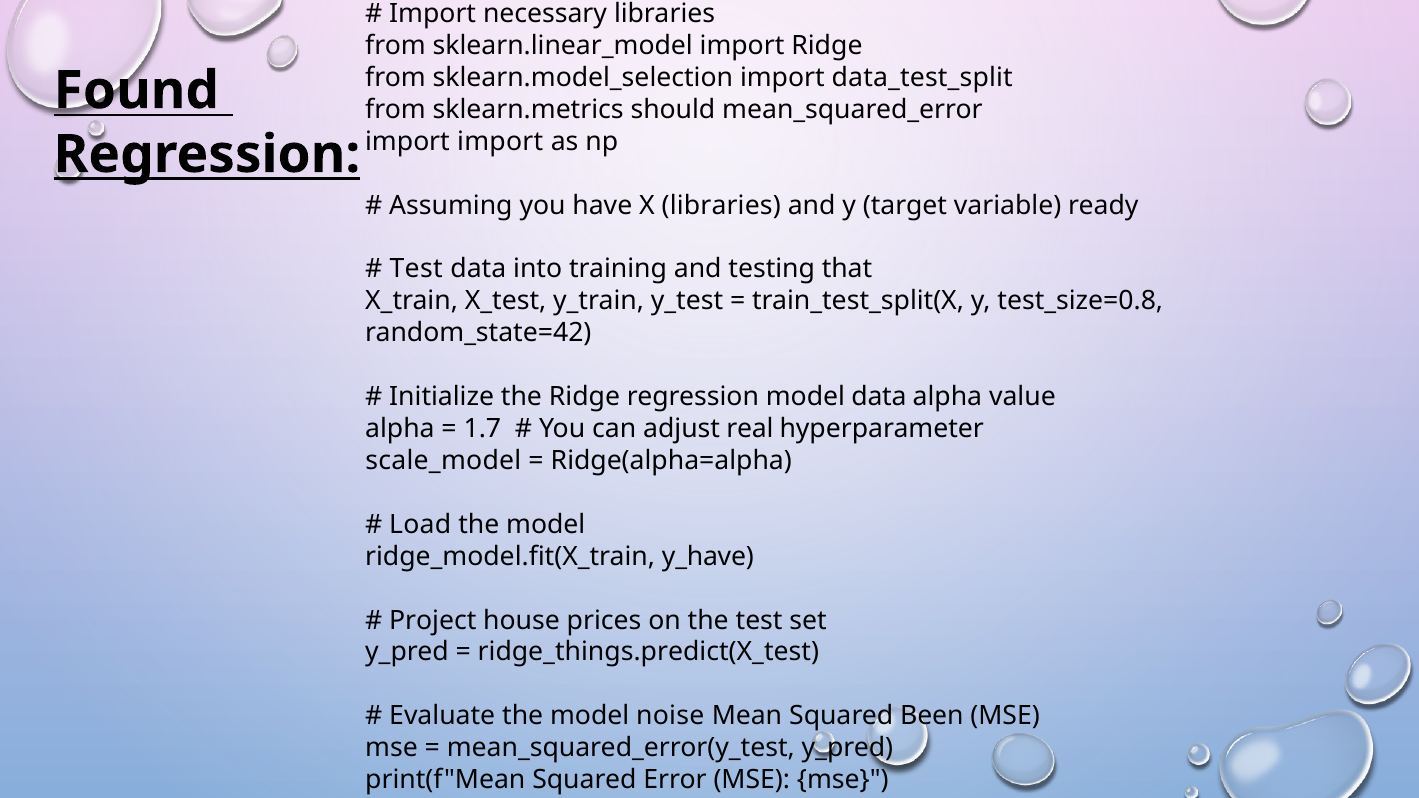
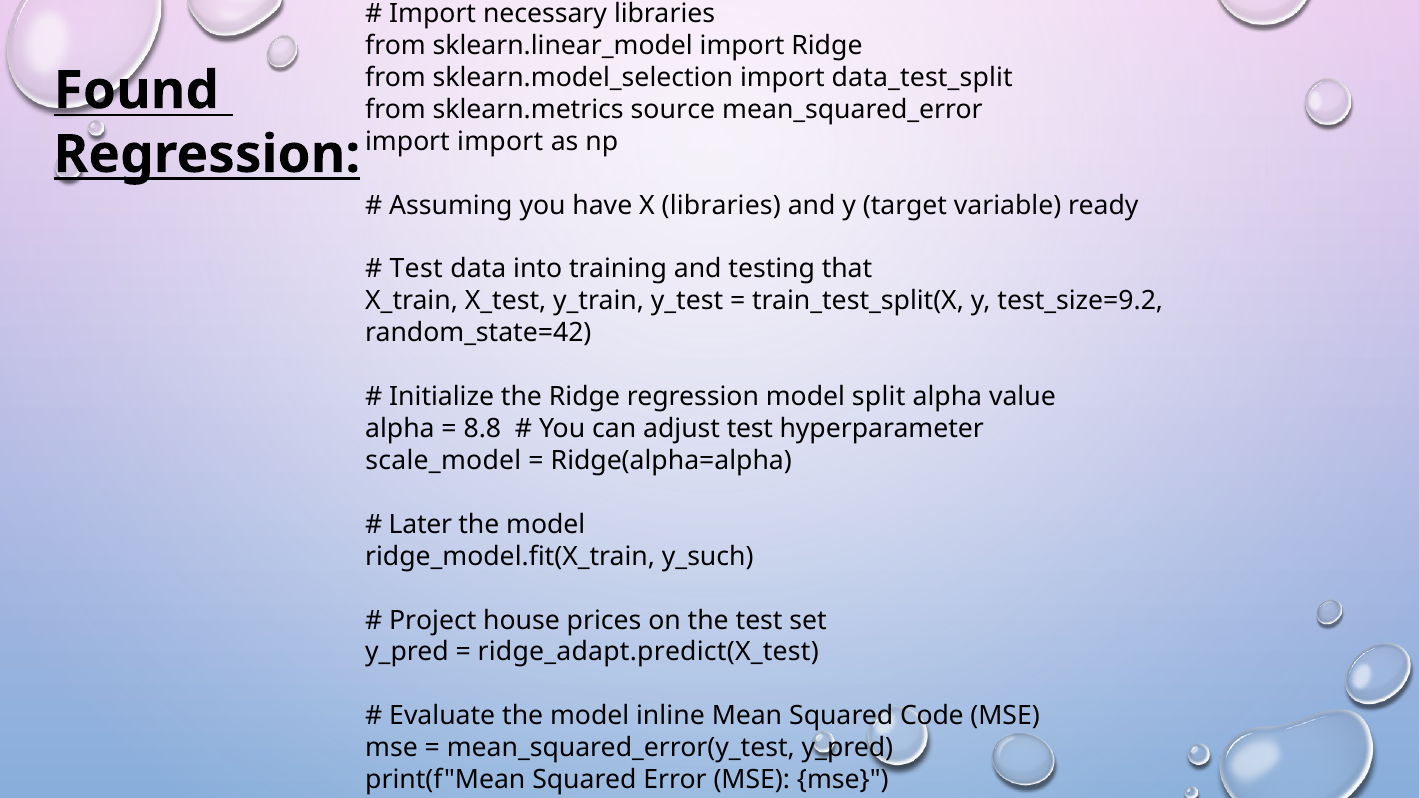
should: should -> source (673, 110)
test_size=0.8: test_size=0.8 -> test_size=9.2 (1080, 301)
model data: data -> split (879, 397)
1.7: 1.7 -> 8.8 (482, 429)
adjust real: real -> test (750, 429)
Load: Load -> Later (420, 525)
y_have: y_have -> y_such (708, 557)
ridge_things.predict(X_test: ridge_things.predict(X_test -> ridge_adapt.predict(X_test (648, 652)
noise: noise -> inline (670, 716)
Been: Been -> Code (932, 716)
